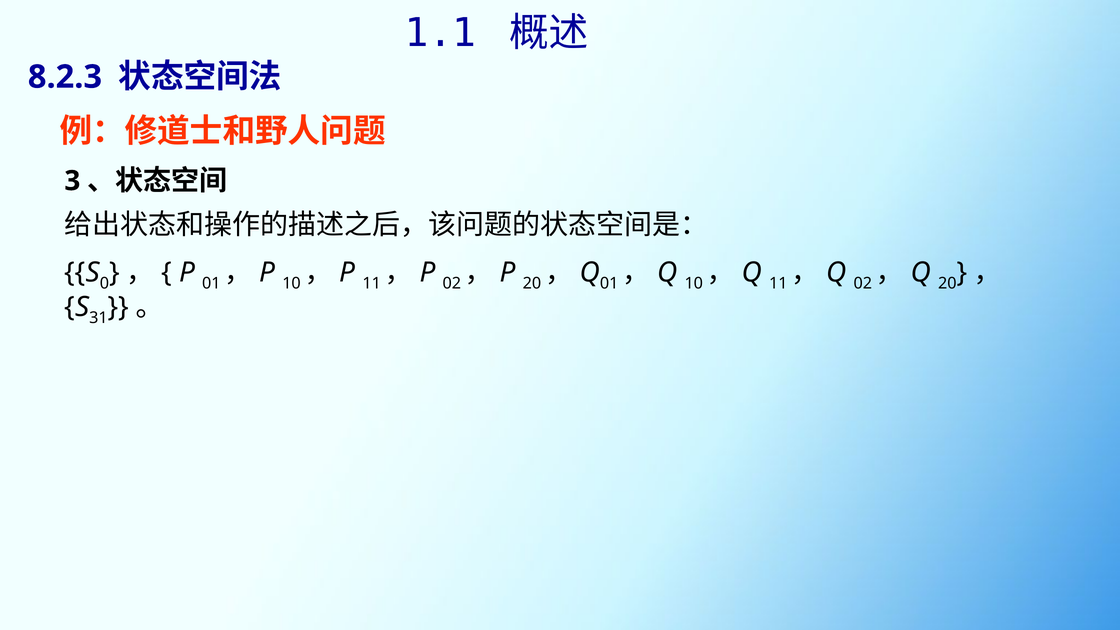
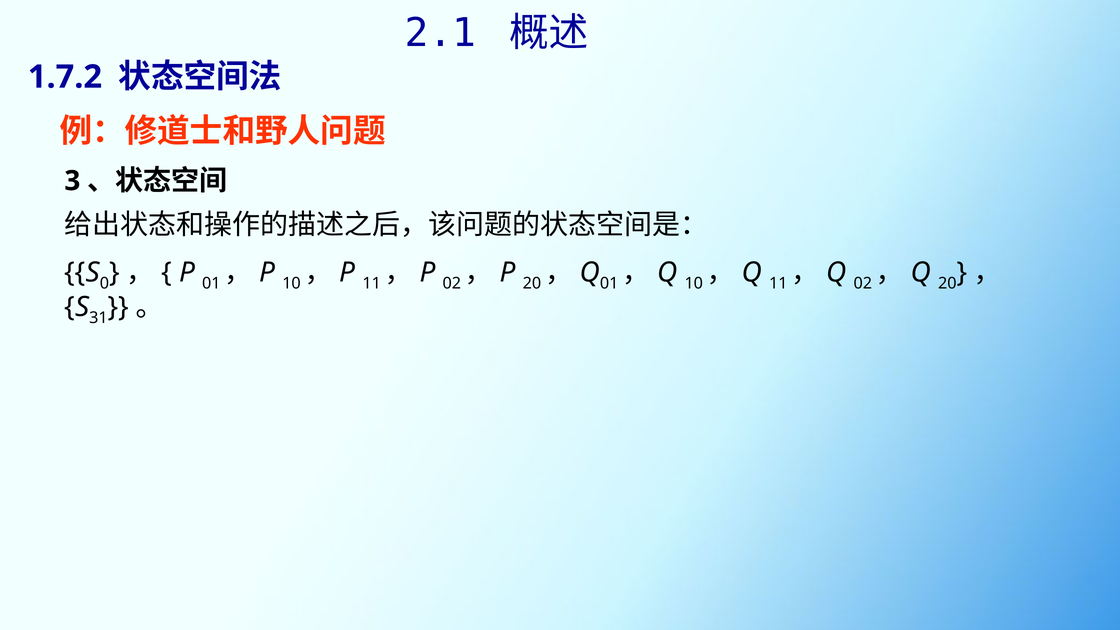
1.1: 1.1 -> 2.1 (440, 33)
8.2.3: 8.2.3 -> 1.7.2 (65, 77)
